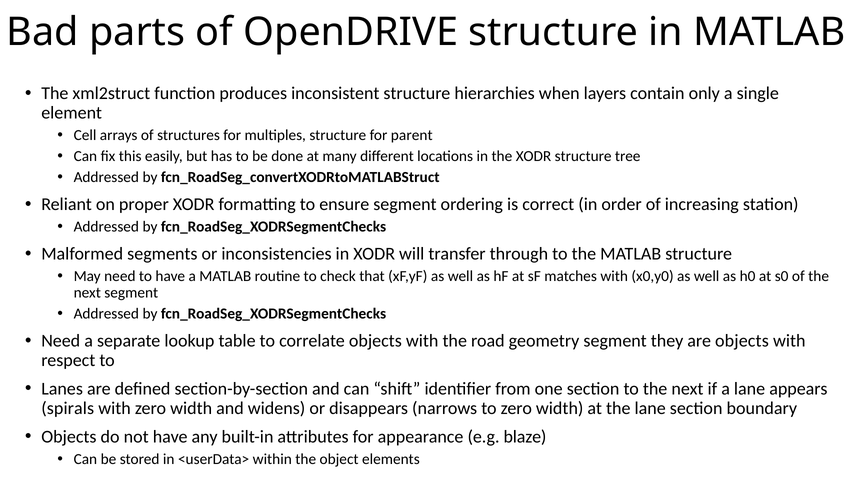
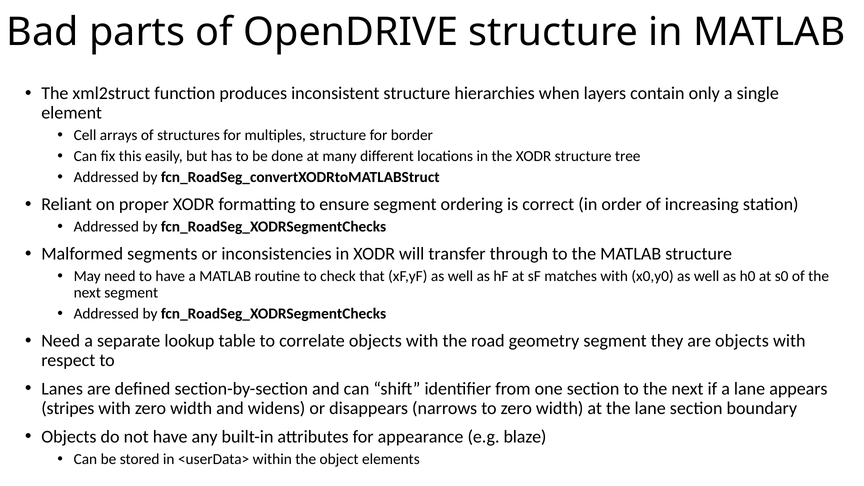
parent: parent -> border (412, 135)
spirals: spirals -> stripes (68, 408)
